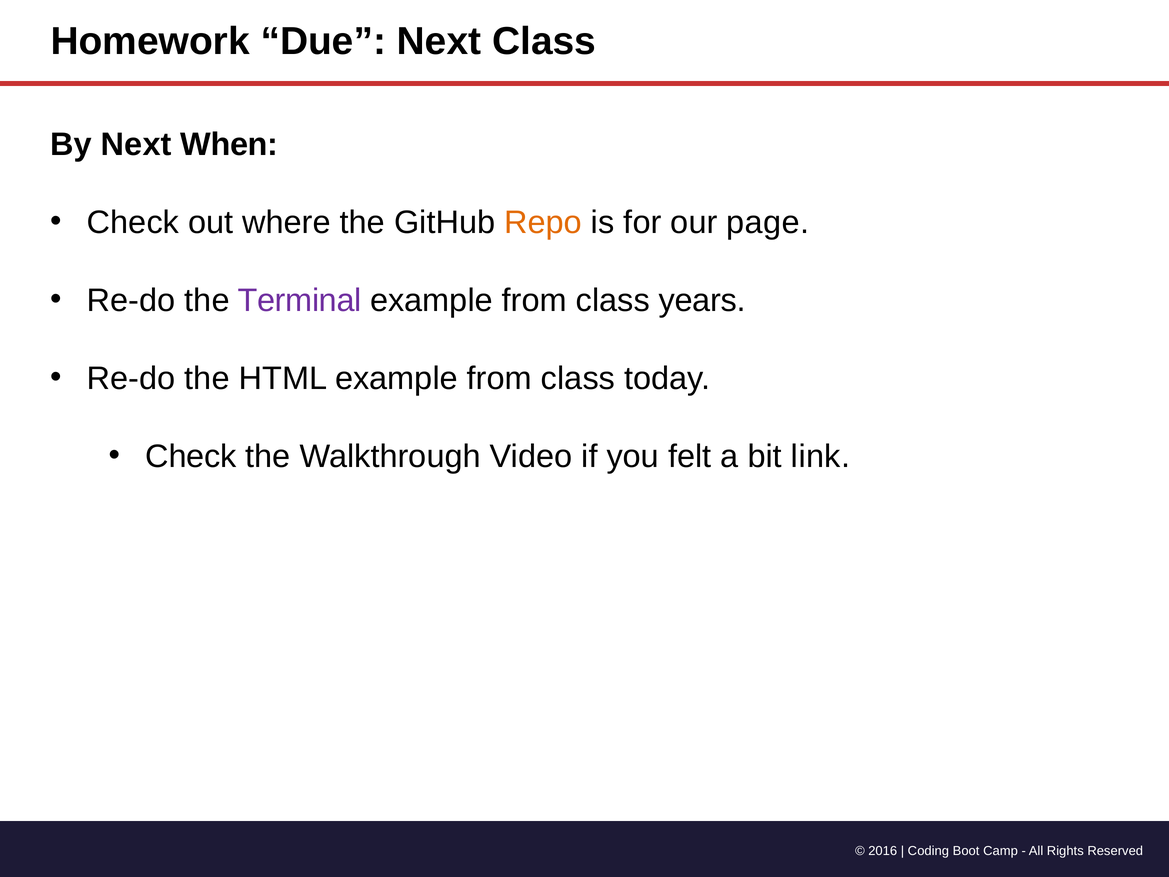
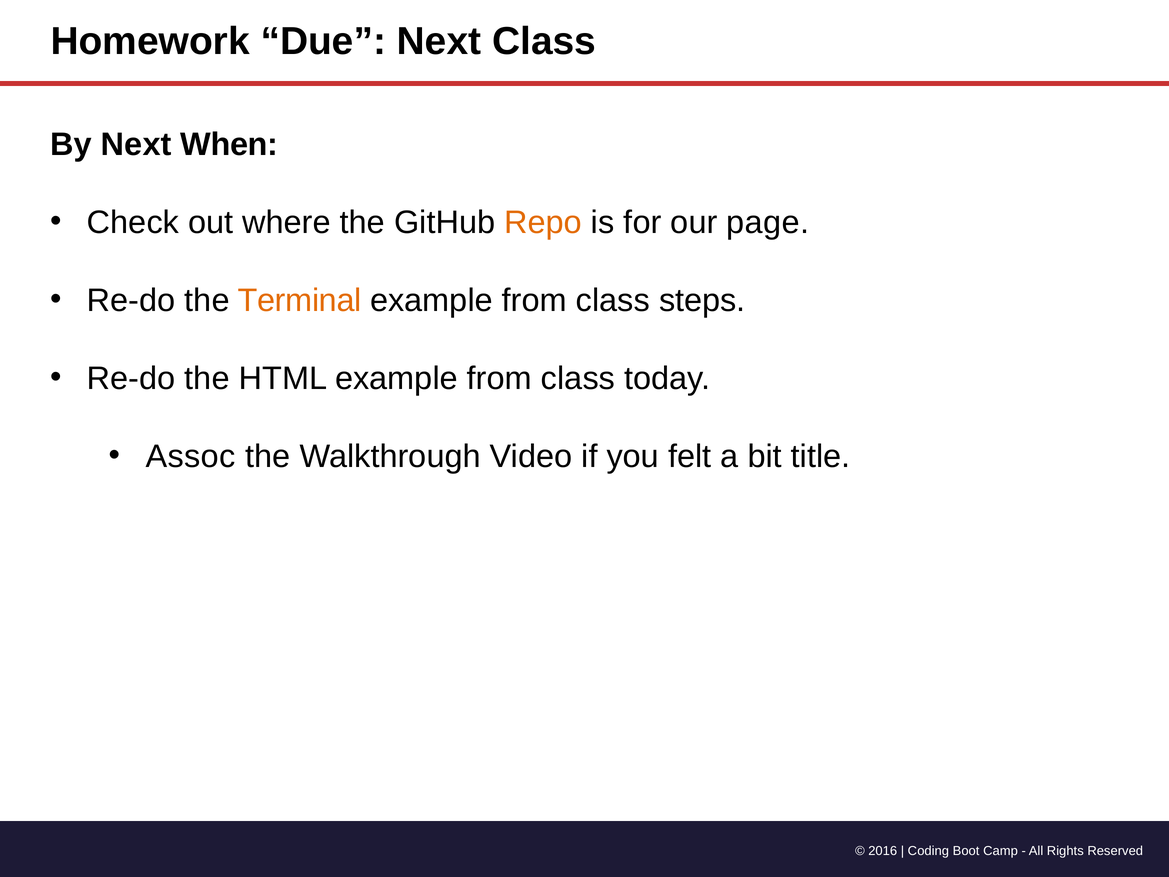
Terminal colour: purple -> orange (300, 300)
years: years -> steps (702, 300)
Check: Check -> Assoc (191, 456)
link: link -> title (821, 456)
